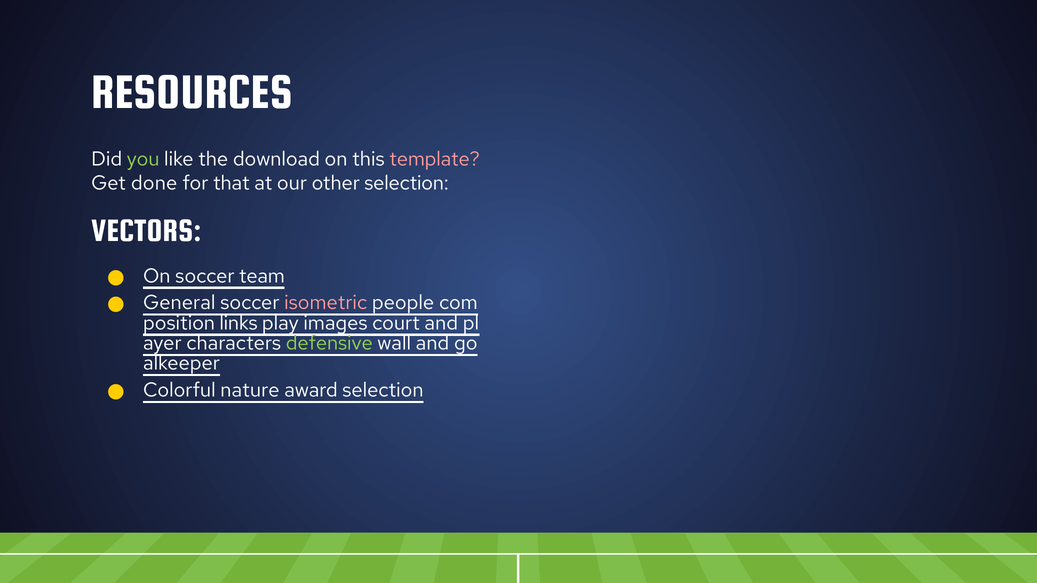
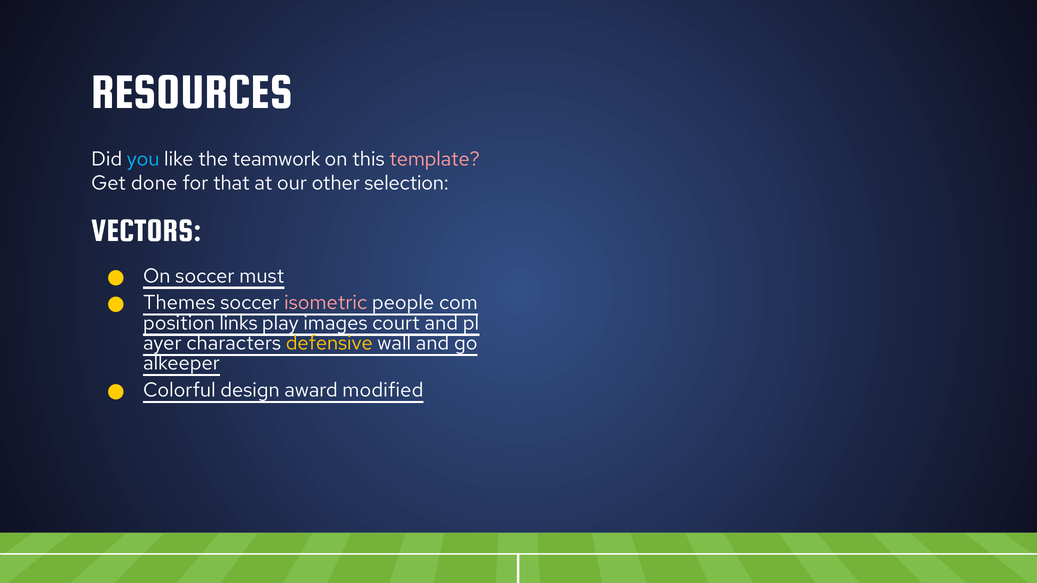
you colour: light green -> light blue (143, 159)
download: download -> teamwork (277, 159)
team: team -> must (262, 276)
General: General -> Themes (179, 303)
defensive colour: light green -> yellow (329, 343)
nature: nature -> design (250, 390)
award selection: selection -> modified (383, 390)
